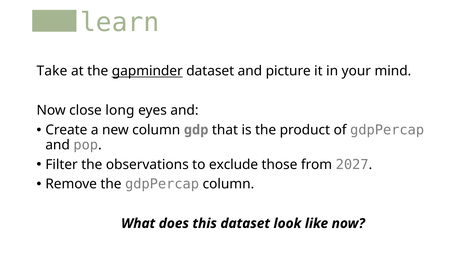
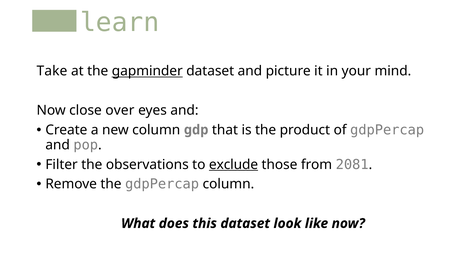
long: long -> over (120, 110)
exclude underline: none -> present (234, 164)
2027: 2027 -> 2081 (352, 164)
